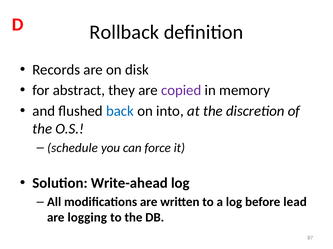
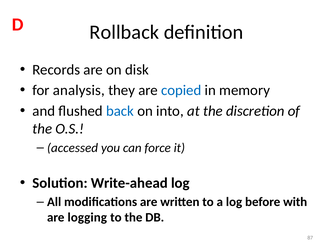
abstract: abstract -> analysis (79, 91)
copied colour: purple -> blue (181, 91)
schedule: schedule -> accessed (73, 148)
lead: lead -> with (295, 203)
